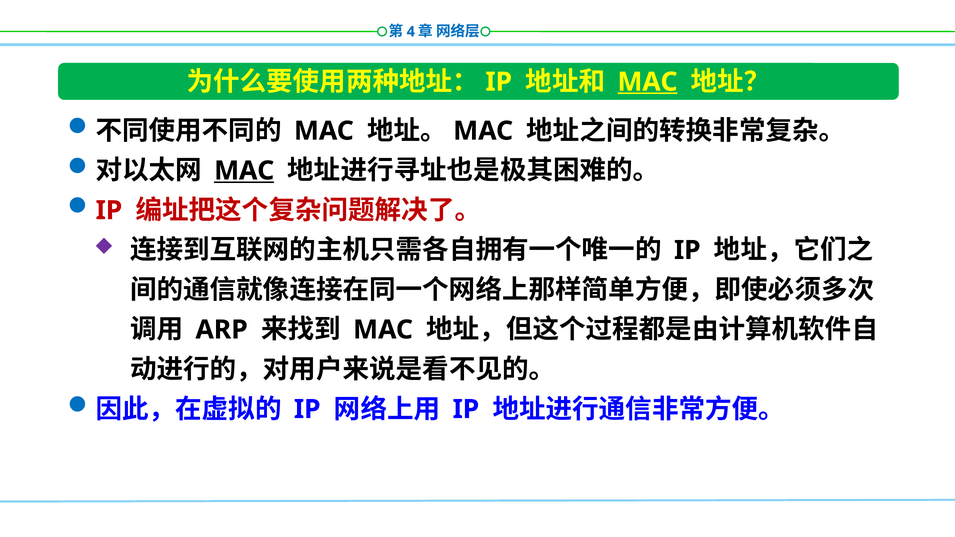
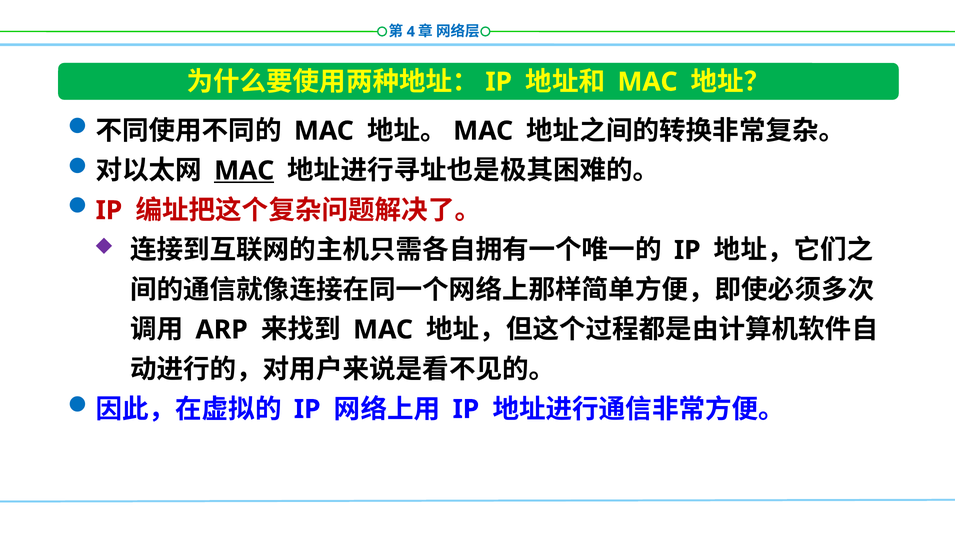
MAC underline: present -> none (647, 82)
